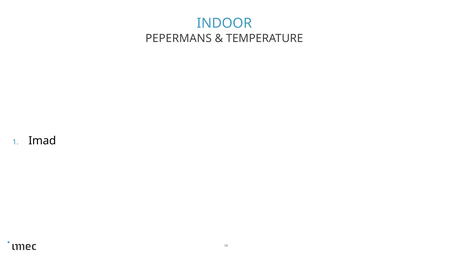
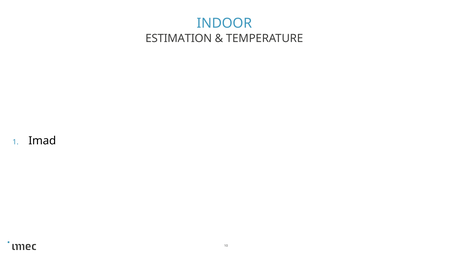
PEPERMANS: PEPERMANS -> ESTIMATION (179, 38)
